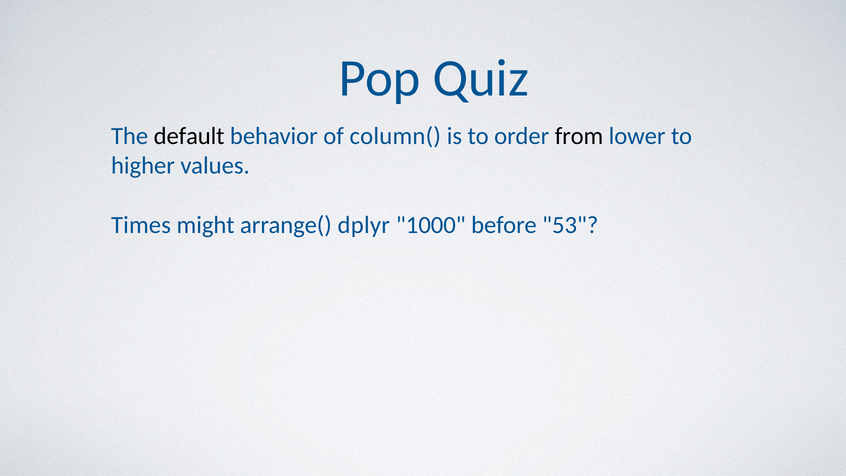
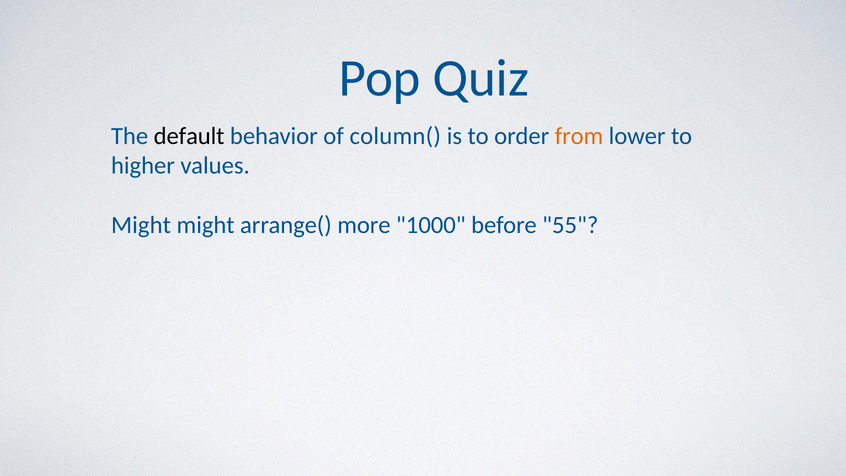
from colour: black -> orange (579, 136)
Times: Times -> Might (141, 225)
dplyr: dplyr -> more (364, 225)
53: 53 -> 55 (570, 225)
